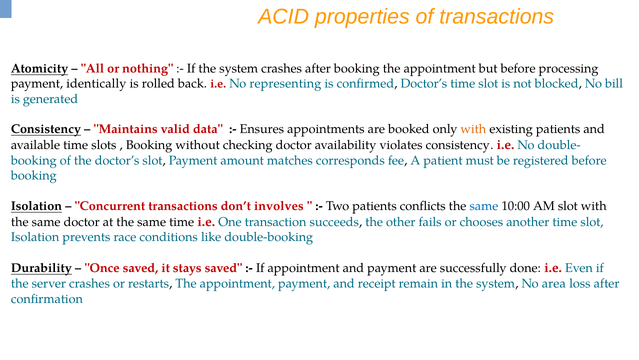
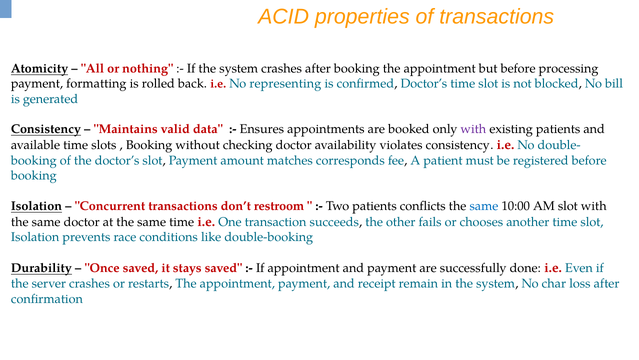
identically: identically -> formatting (96, 84)
with colour: orange -> purple (473, 129)
involves: involves -> restroom (279, 206)
area: area -> char (554, 283)
